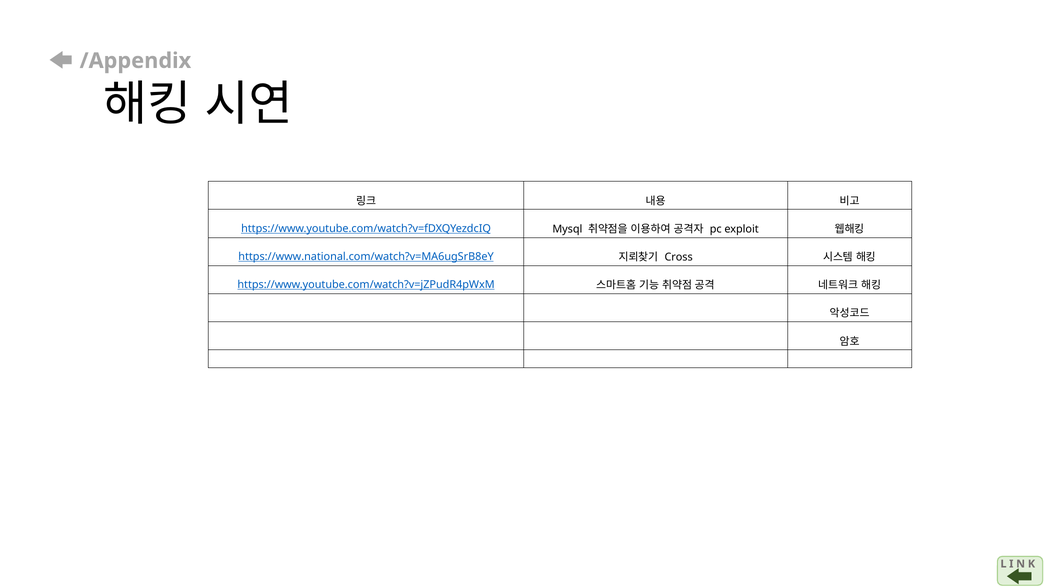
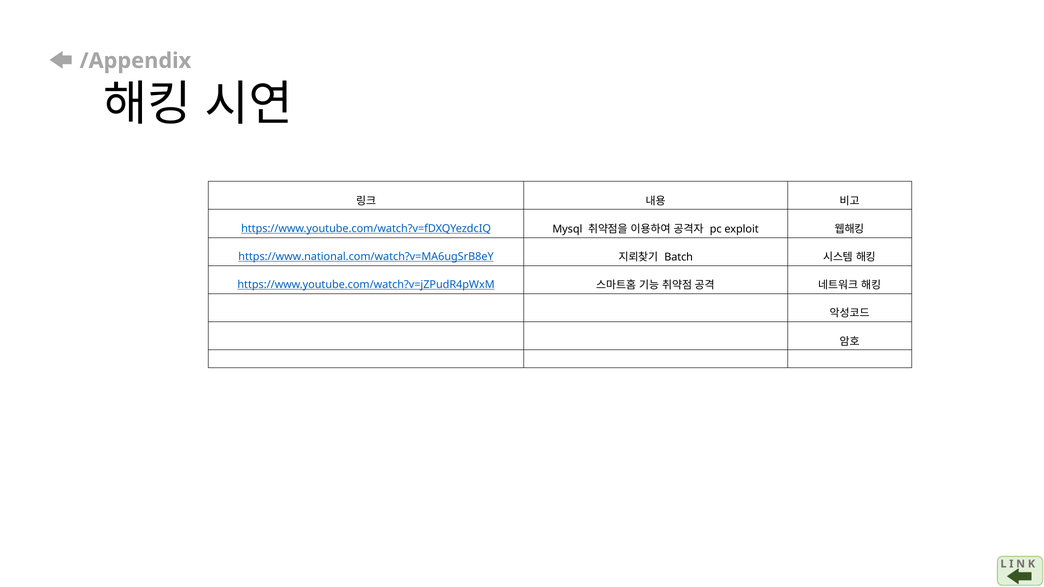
Cross: Cross -> Batch (679, 257)
